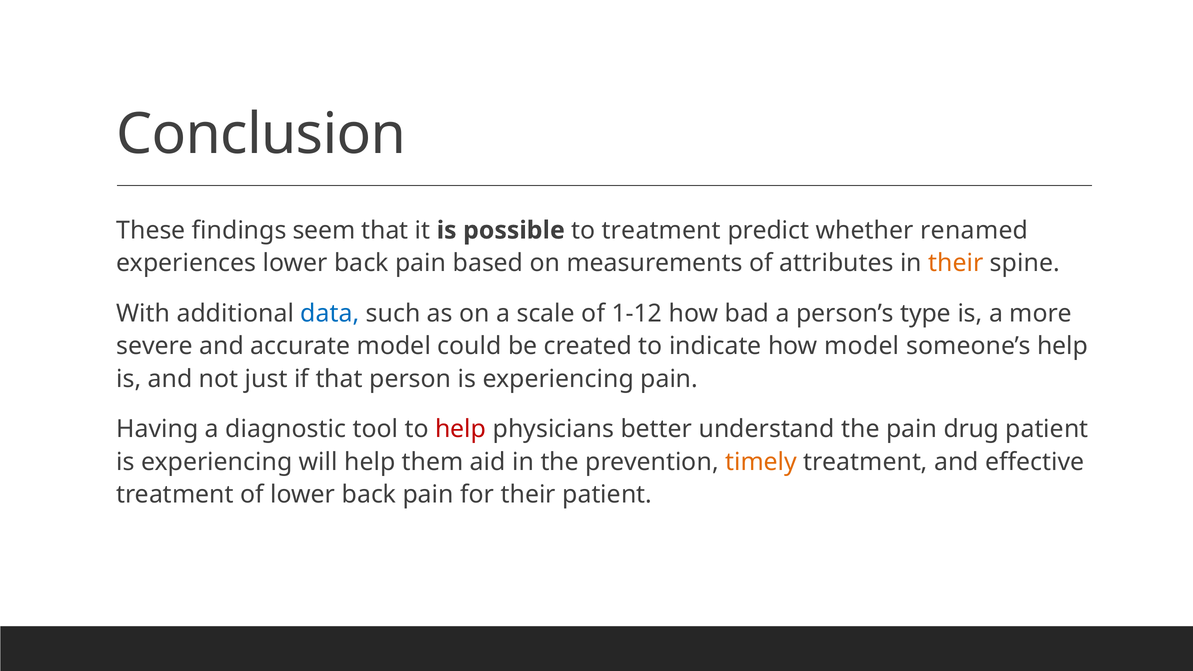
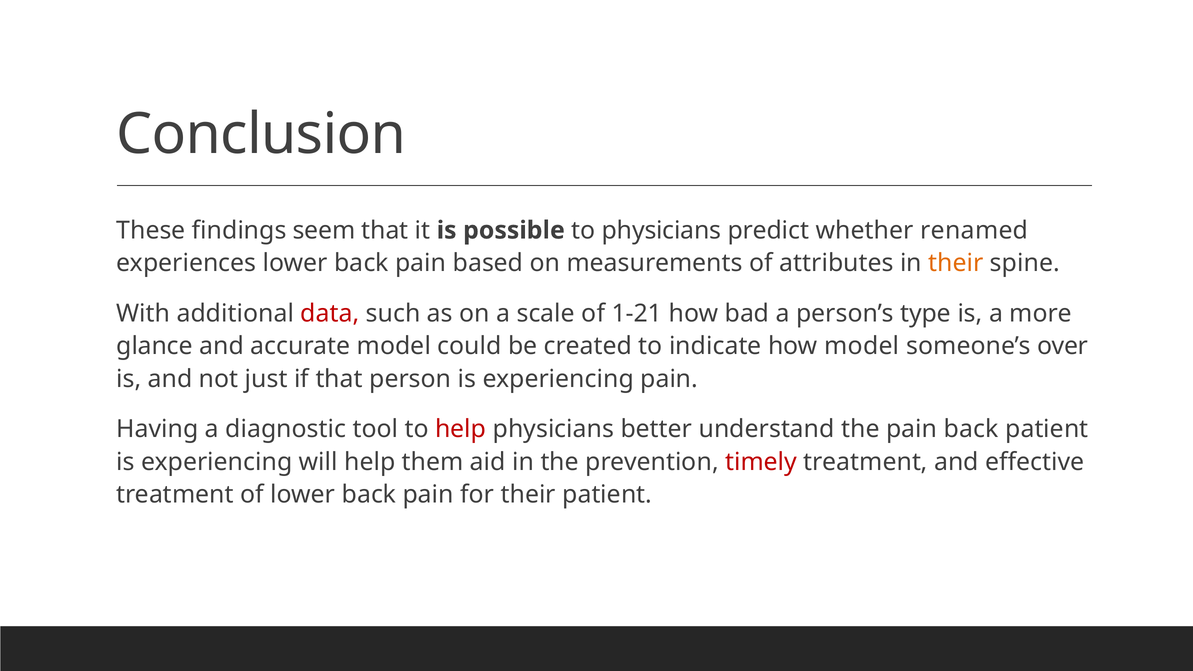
to treatment: treatment -> physicians (662, 230)
data colour: blue -> red (330, 313)
1-12: 1-12 -> 1-21 (637, 313)
severe: severe -> glance (155, 346)
someone’s help: help -> over (1063, 346)
pain drug: drug -> back (971, 429)
timely colour: orange -> red (761, 462)
